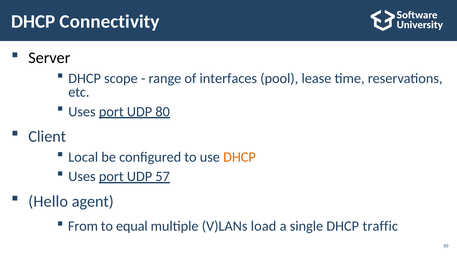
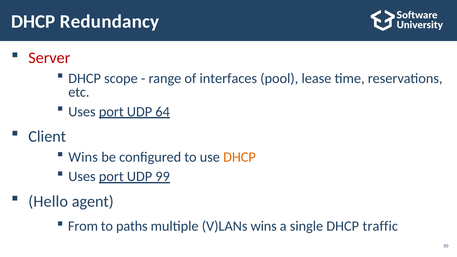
Connectivity: Connectivity -> Redundancy (110, 22)
Server colour: black -> red (49, 58)
80: 80 -> 64 (163, 112)
Local: Local -> Wins (83, 157)
57: 57 -> 99 (163, 177)
equal: equal -> paths (132, 226)
V)LANs load: load -> wins (264, 226)
